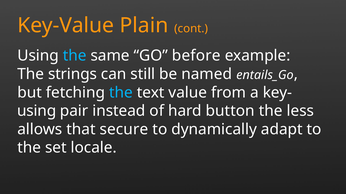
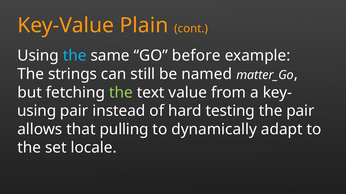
entails_Go: entails_Go -> matter_Go (265, 75)
the colour: light blue -> light green (121, 93)
button: button -> testing (230, 111)
the less: less -> pair (300, 111)
secure: secure -> pulling (124, 130)
